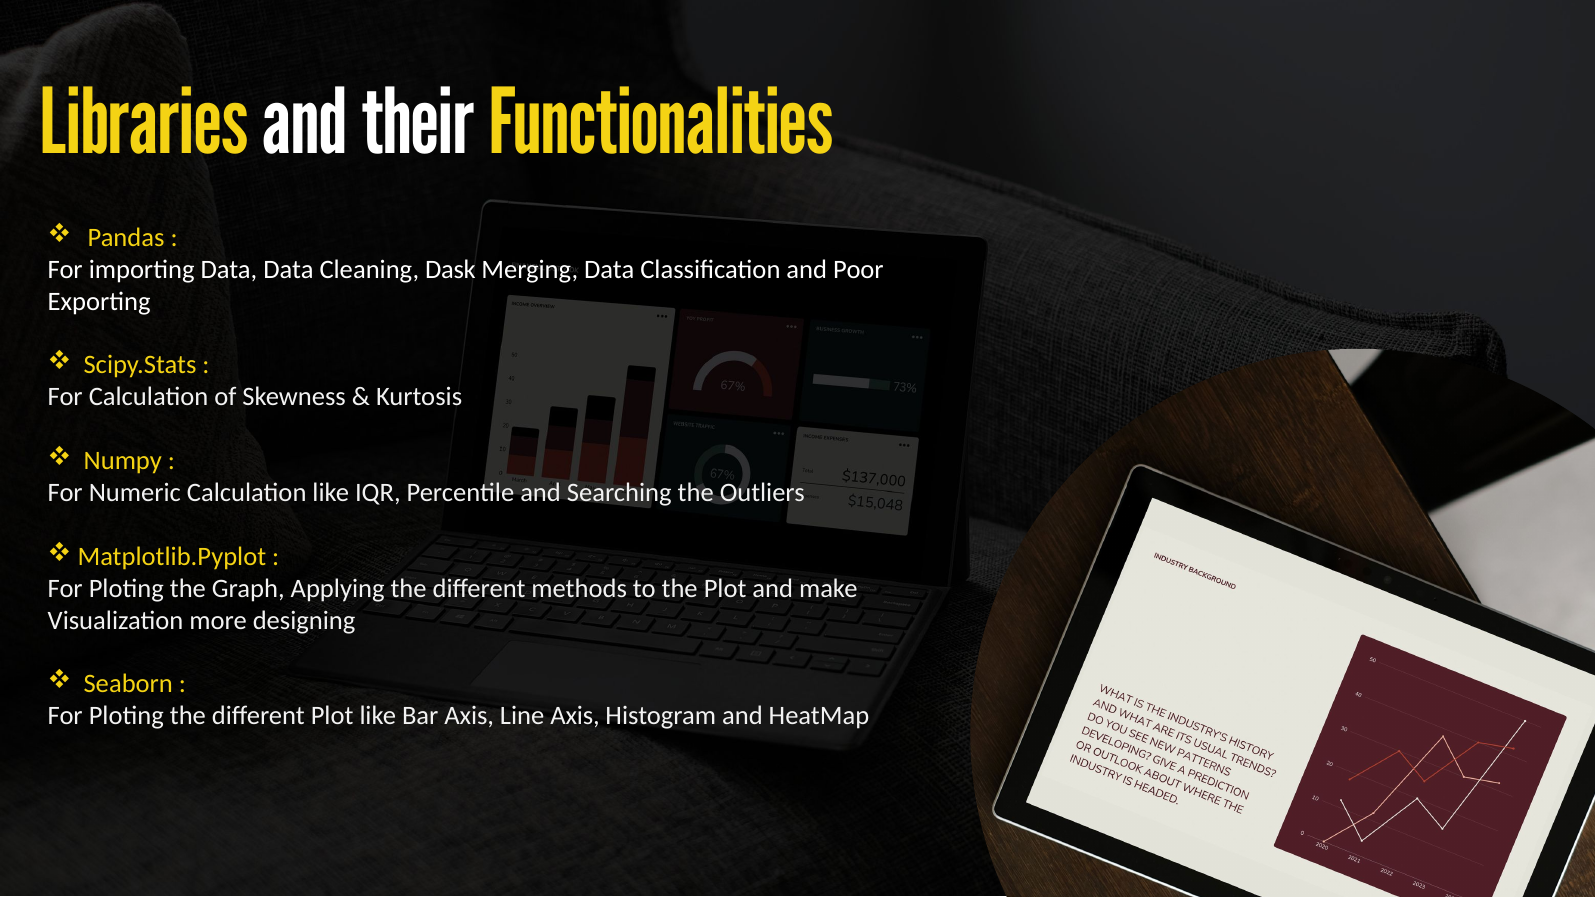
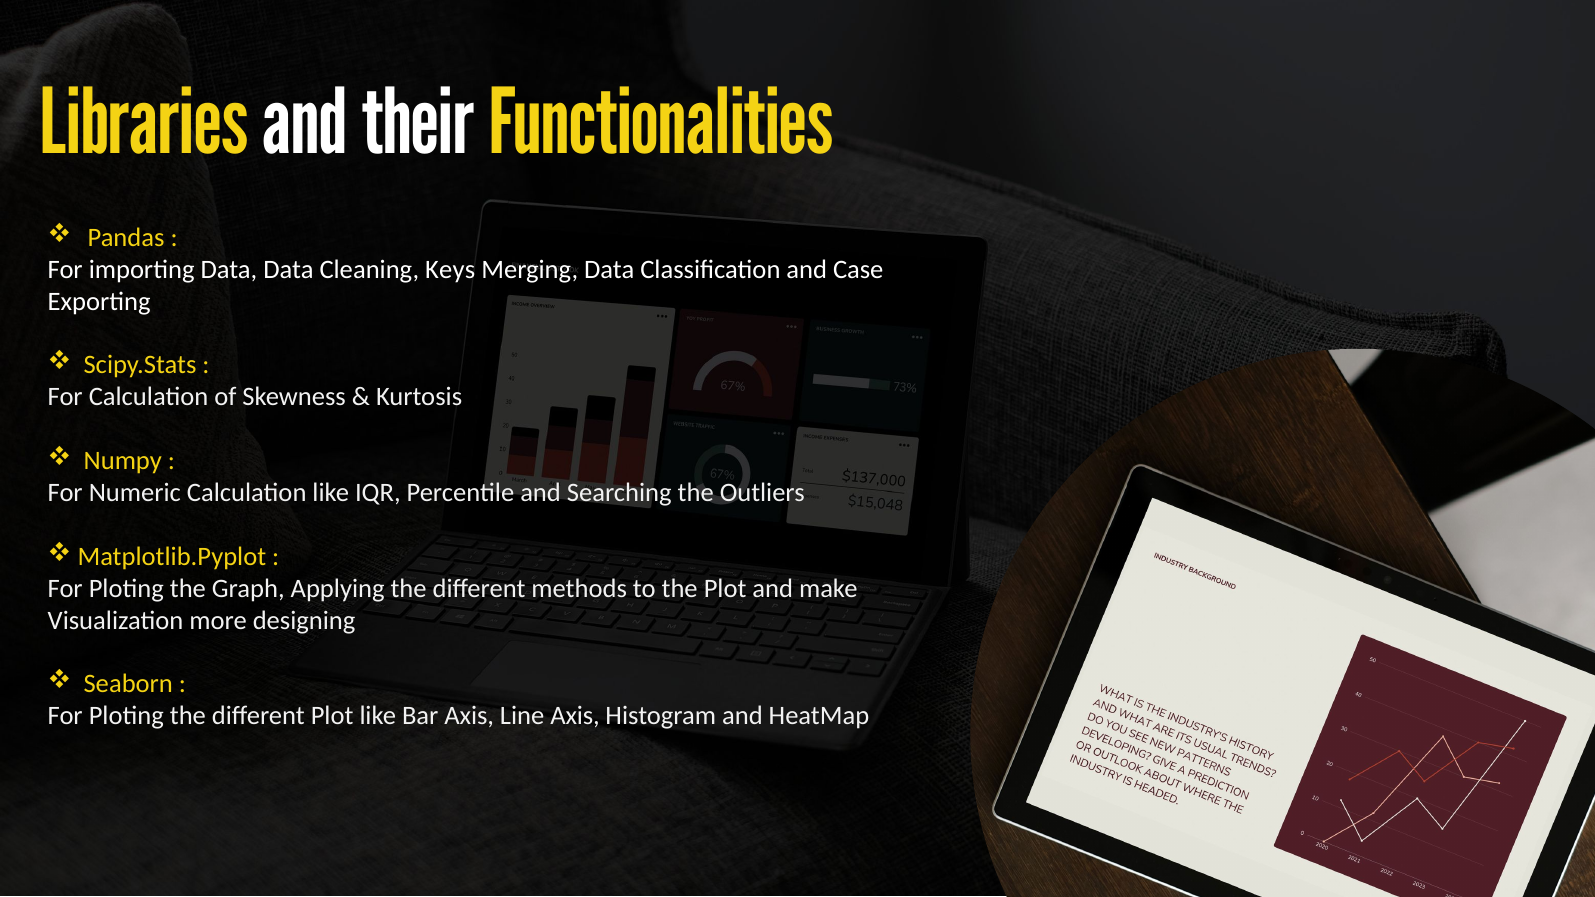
Dask: Dask -> Keys (450, 270)
Poor: Poor -> Case (858, 270)
